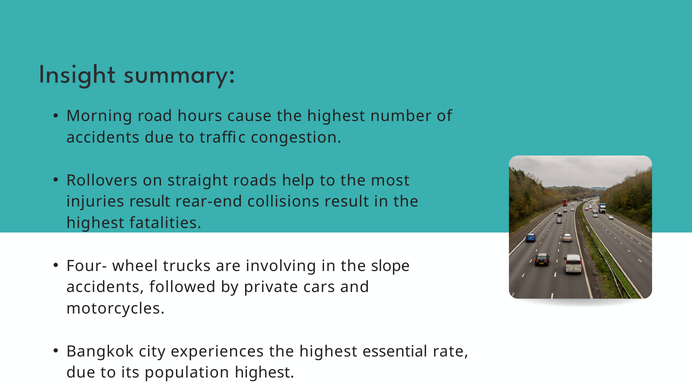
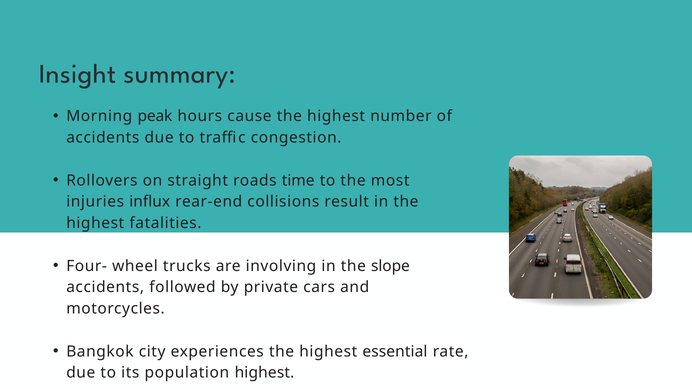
road: road -> peak (155, 116)
help: help -> time (298, 181)
injuries result: result -> influx (150, 202)
